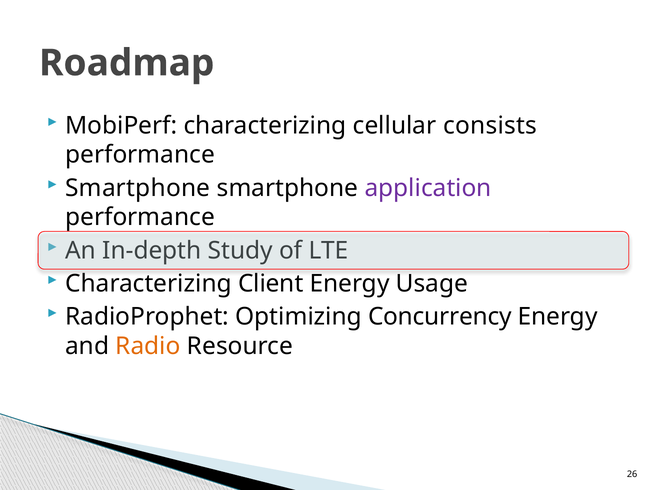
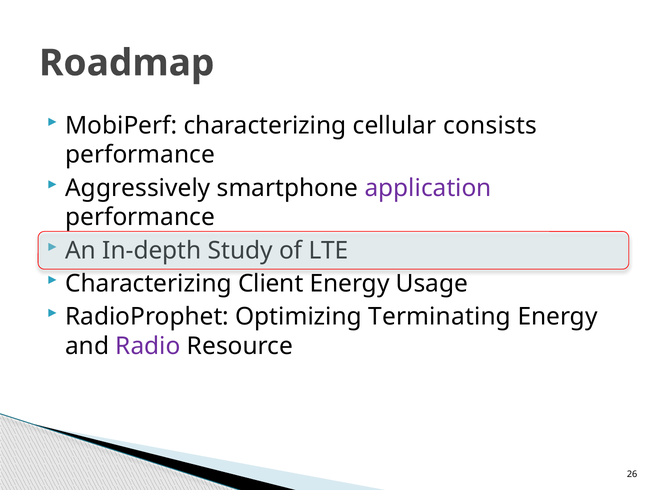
Smartphone: Smartphone -> Aggressively (138, 188)
Concurrency: Concurrency -> Terminating (440, 316)
Radio colour: orange -> purple (148, 346)
